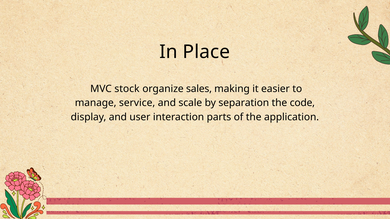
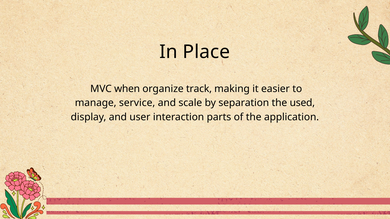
stock: stock -> when (127, 89)
sales: sales -> track (199, 89)
code: code -> used (302, 103)
